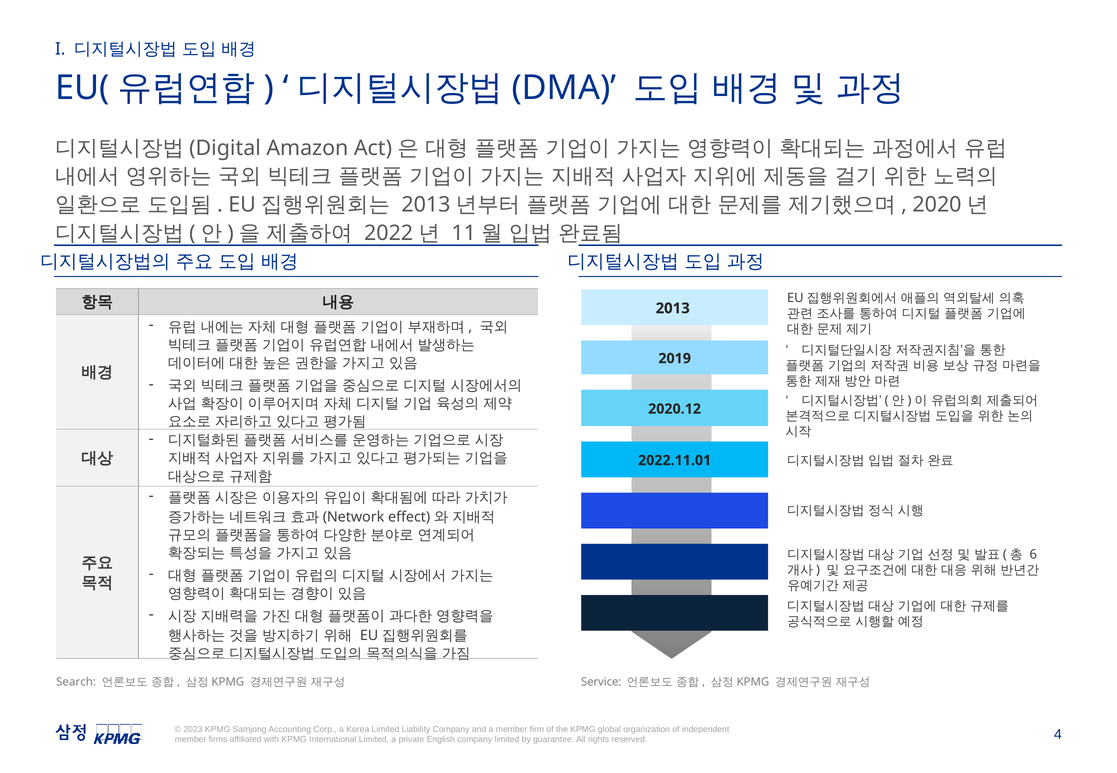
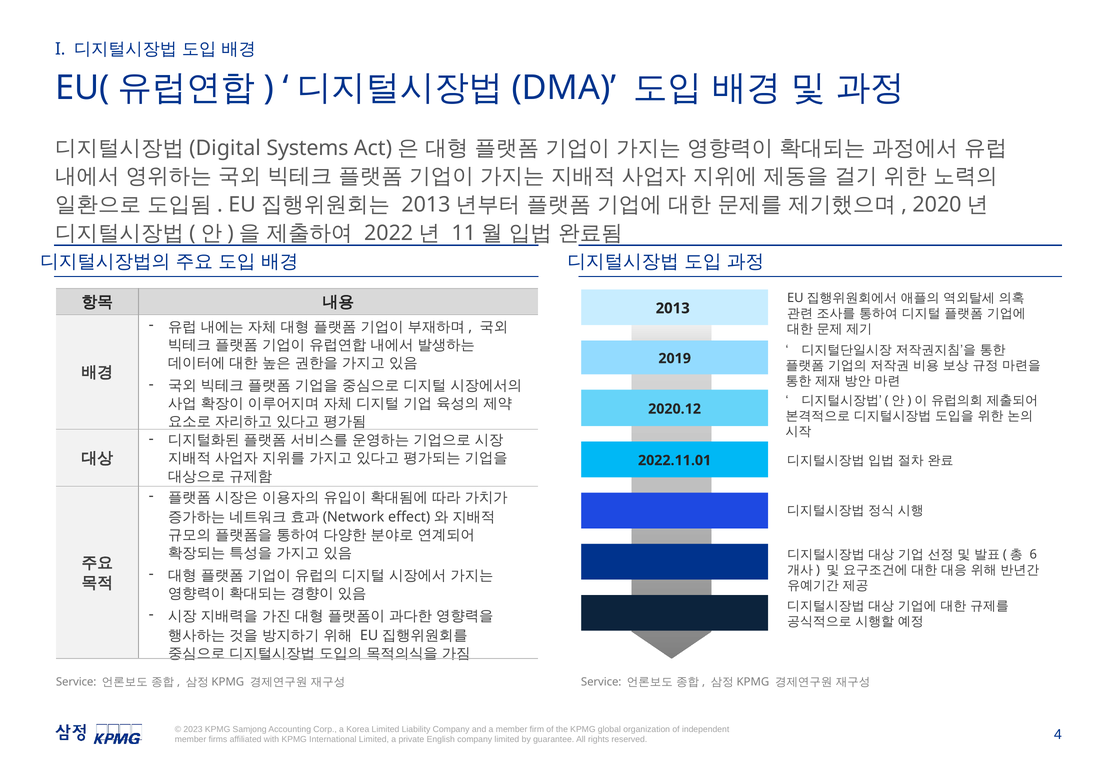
Amazon: Amazon -> Systems (307, 148)
Search: Search -> Service (76, 682)
